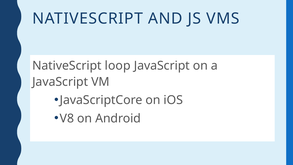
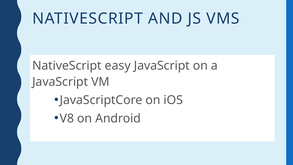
loop: loop -> easy (118, 66)
